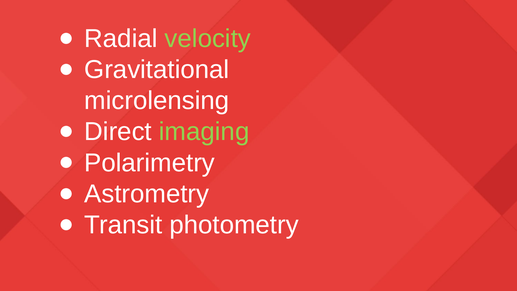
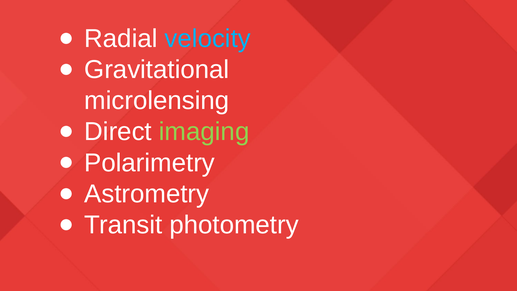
velocity colour: light green -> light blue (208, 39)
